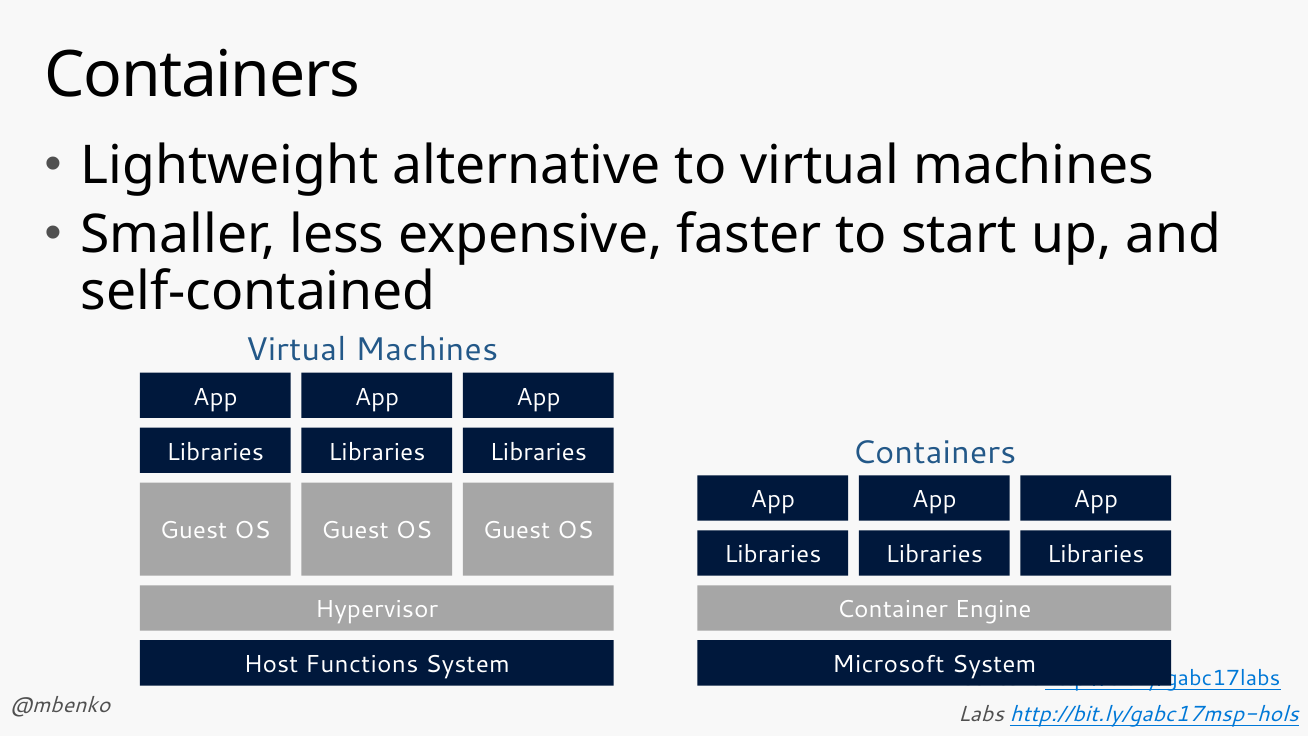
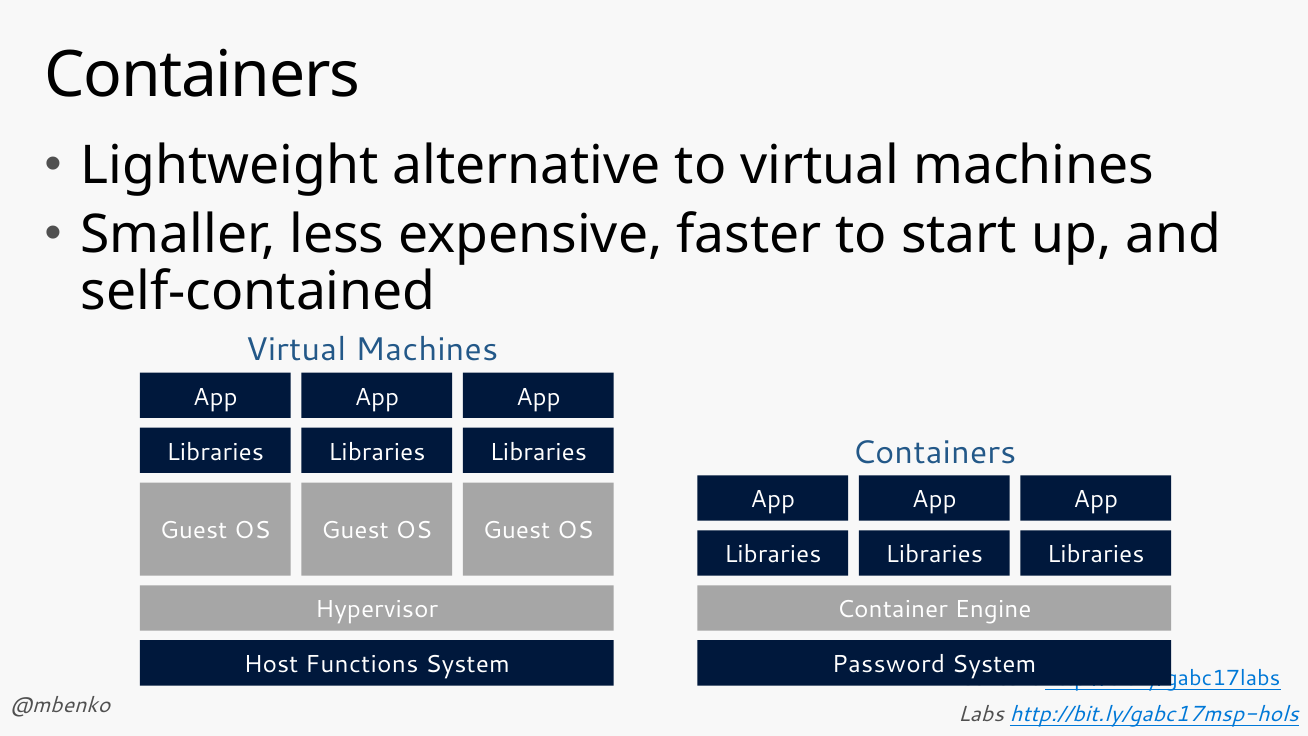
Microsoft: Microsoft -> Password (888, 664)
